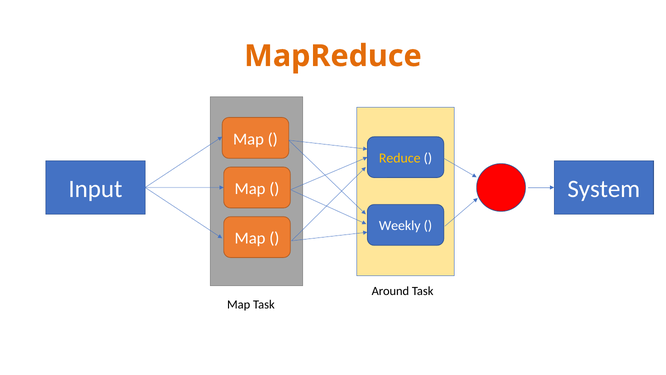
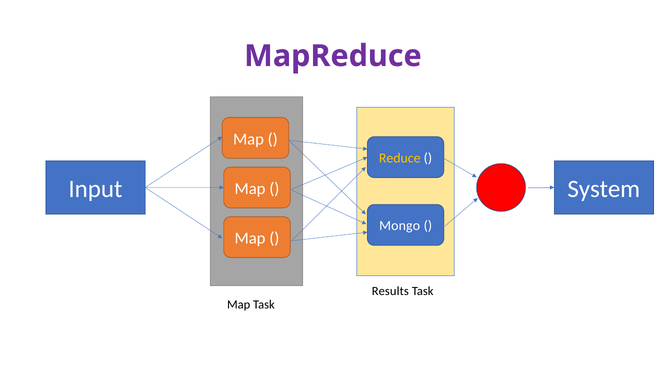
MapReduce colour: orange -> purple (333, 56)
Weekly: Weekly -> Mongo (400, 226)
Around: Around -> Results (390, 291)
